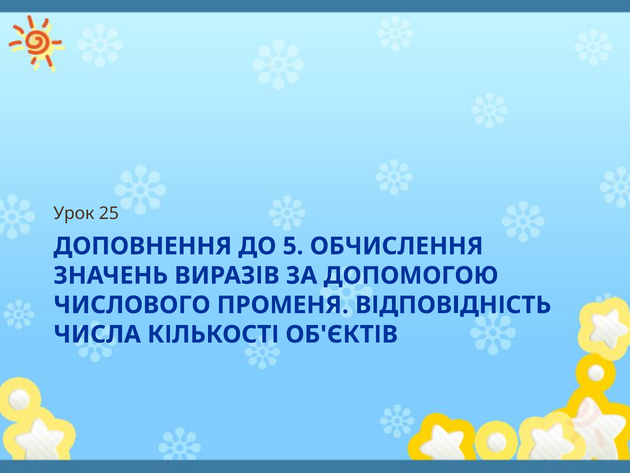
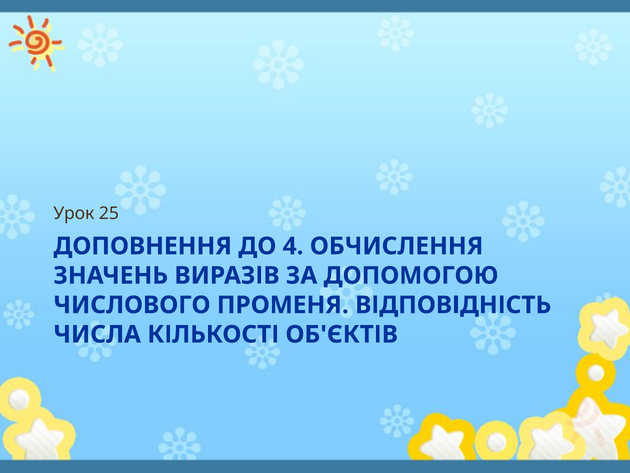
5: 5 -> 4 (293, 246)
